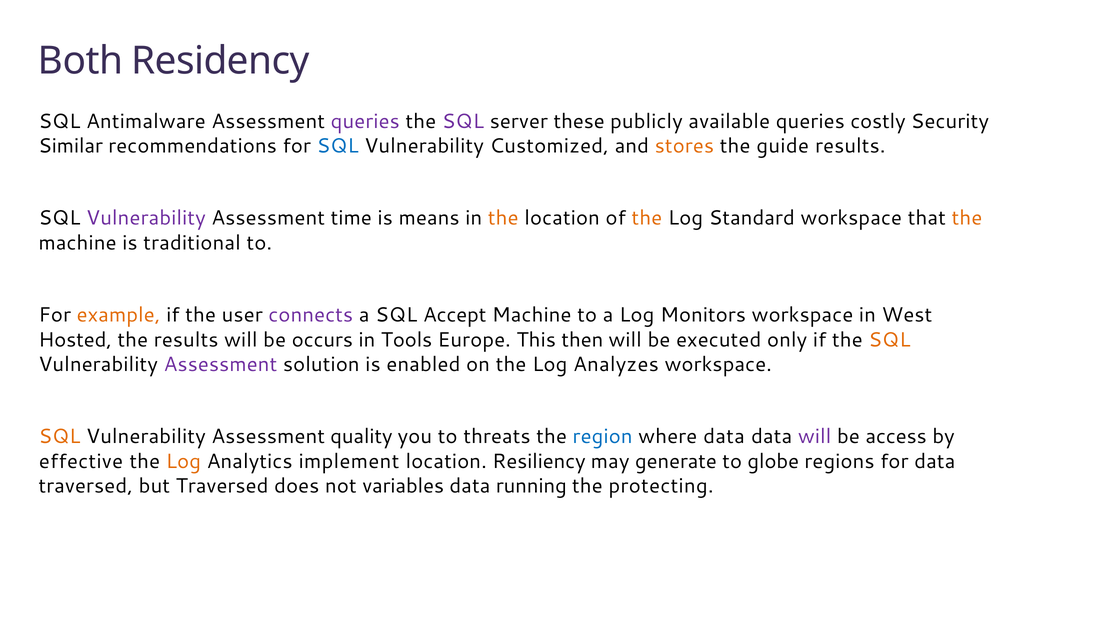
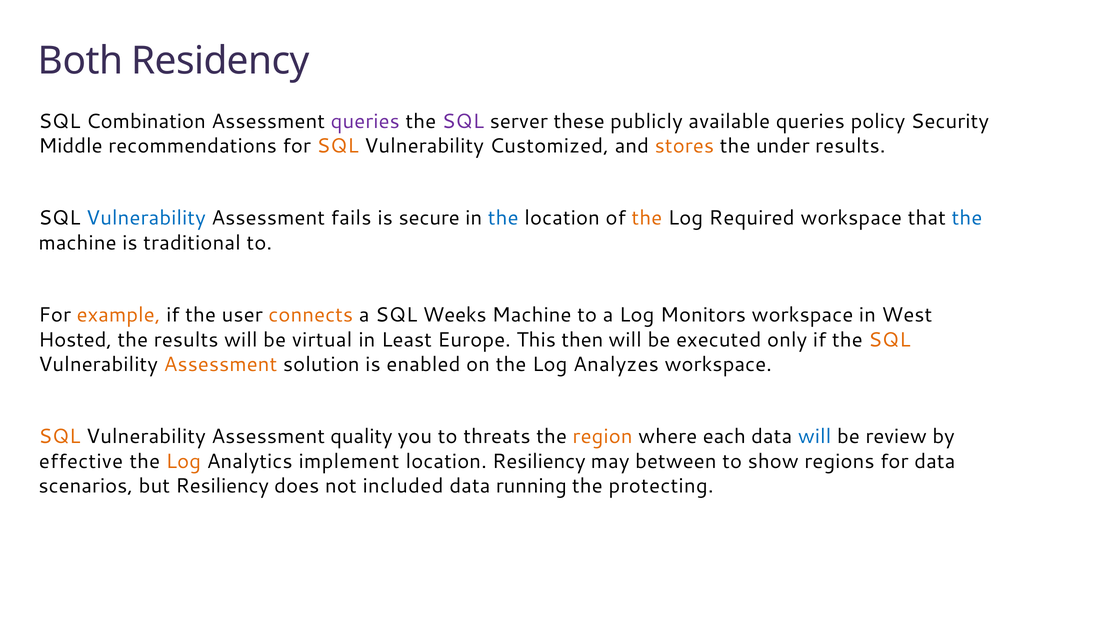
Antimalware: Antimalware -> Combination (146, 121)
costly: costly -> policy (878, 121)
Similar: Similar -> Middle (71, 146)
SQL colour: blue -> orange (338, 146)
guide: guide -> under (783, 146)
Vulnerability colour: purple -> blue (146, 218)
time: time -> fails (351, 218)
means: means -> secure (429, 218)
the colour: orange -> blue (503, 218)
Standard: Standard -> Required (752, 218)
the colour: orange -> blue (967, 218)
connects colour: purple -> orange (311, 315)
Accept: Accept -> Weeks (455, 315)
occurs: occurs -> virtual (322, 340)
Tools: Tools -> Least (407, 340)
Assessment colour: purple -> orange (220, 364)
region colour: blue -> orange (603, 437)
where data: data -> each (724, 437)
will colour: purple -> blue (815, 437)
access: access -> review (896, 437)
generate: generate -> between (676, 461)
globe: globe -> show (773, 461)
traversed: traversed -> scenarios (86, 486)
but Traversed: Traversed -> Resiliency (222, 486)
variables: variables -> included (403, 486)
